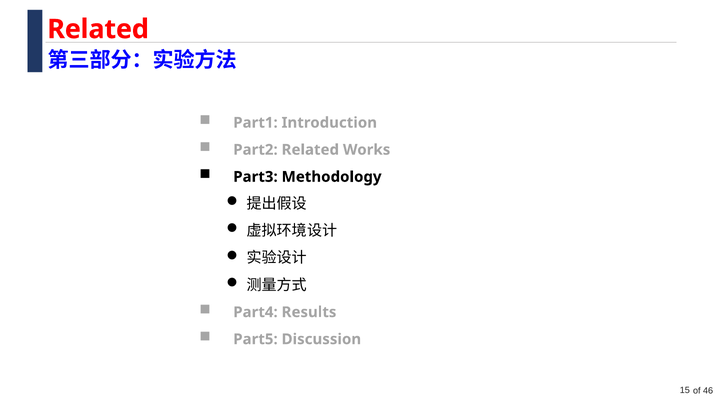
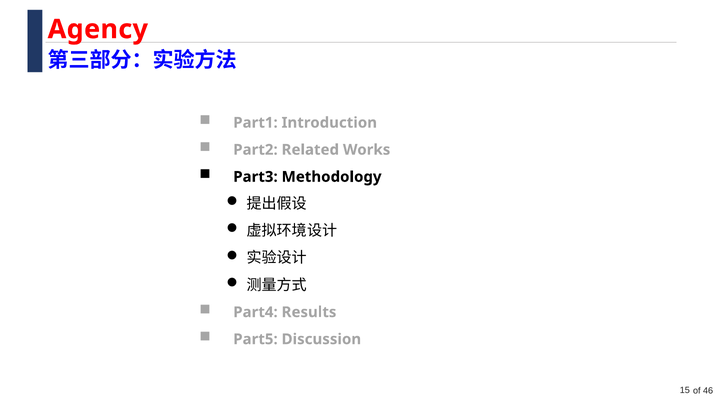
Related: Related -> Agency (98, 29)
